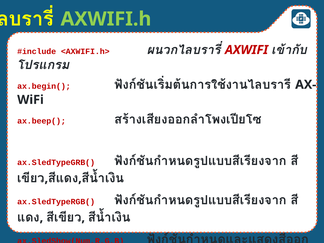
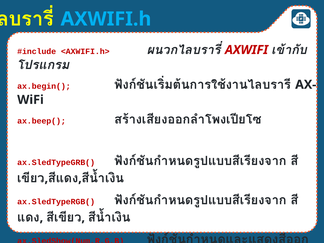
AXWIFI.h colour: light green -> light blue (106, 19)
